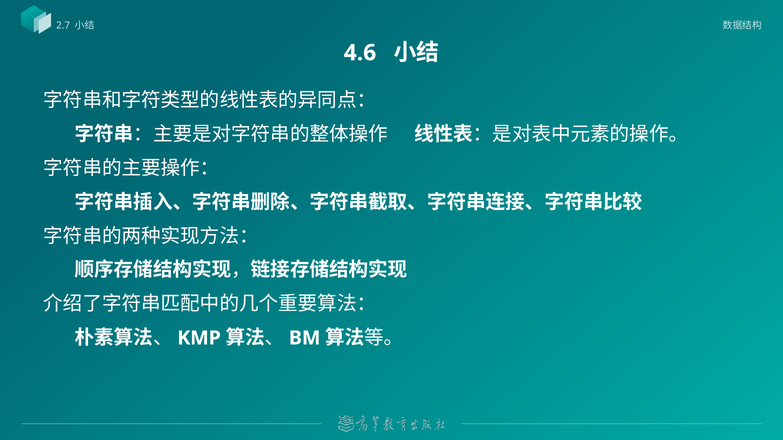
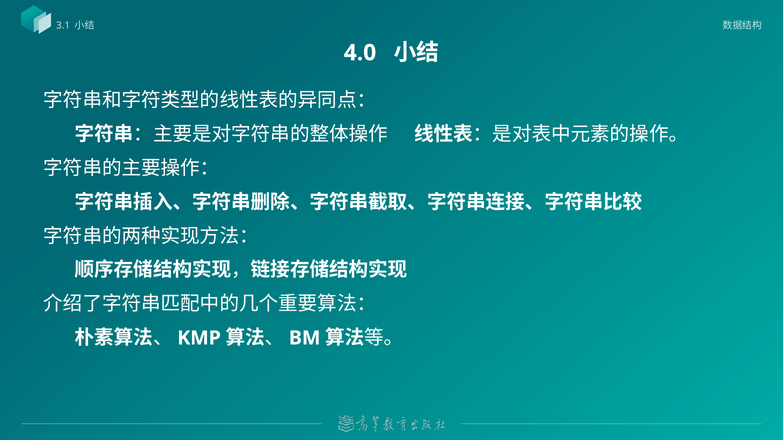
2.7: 2.7 -> 3.1 (63, 26)
4.6: 4.6 -> 4.0 (360, 53)
